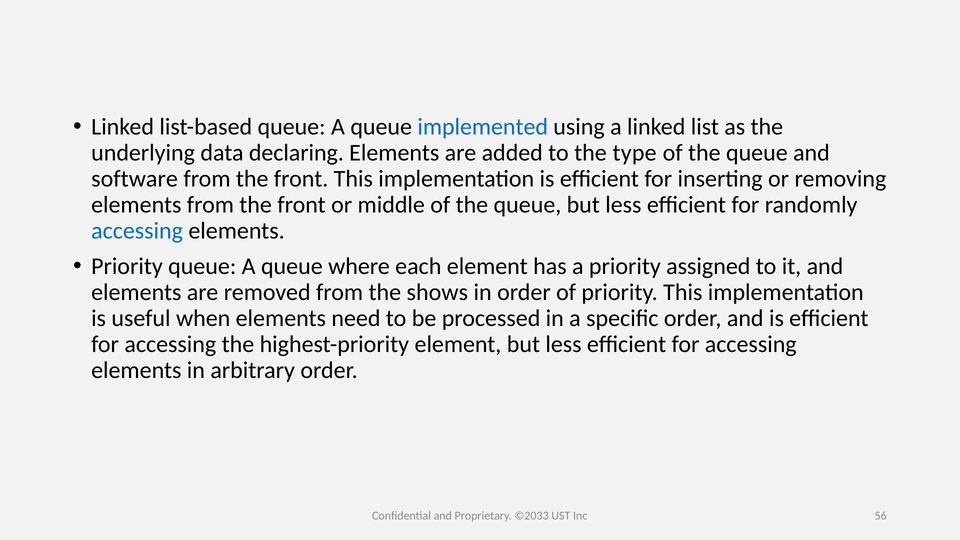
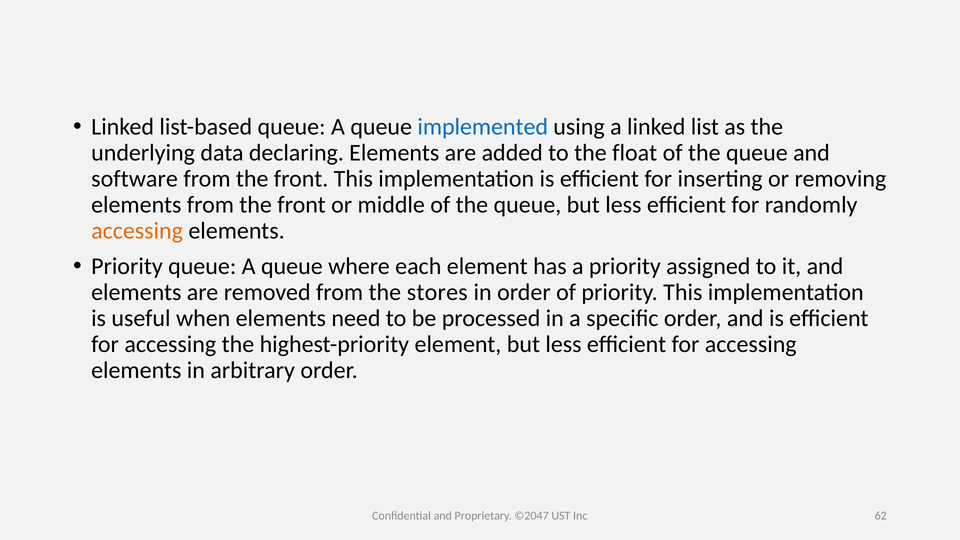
type: type -> float (635, 153)
accessing colour: blue -> orange (137, 231)
shows: shows -> stores (437, 292)
©2033: ©2033 -> ©2047 (532, 516)
56: 56 -> 62 (881, 516)
